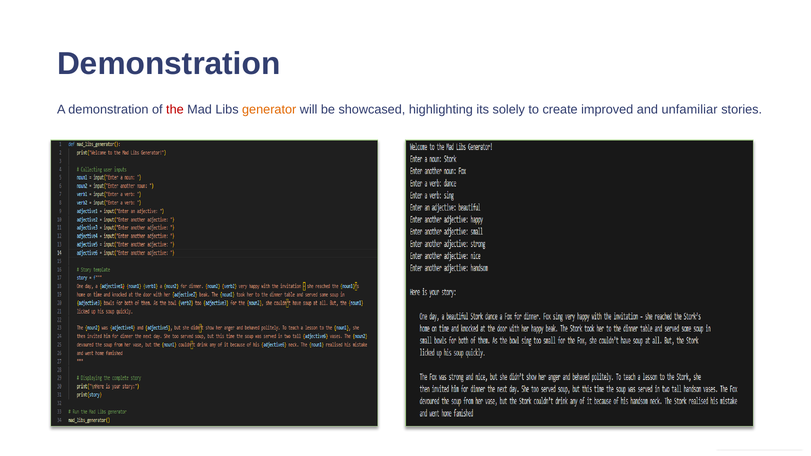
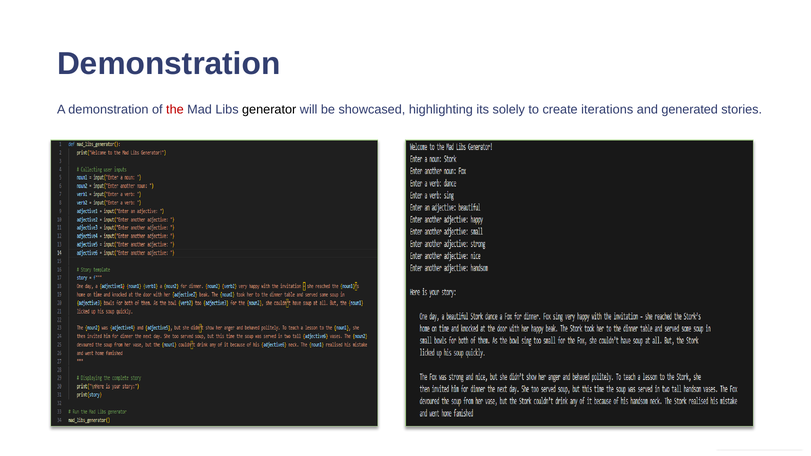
generator colour: orange -> black (269, 110)
improved: improved -> iterations (607, 110)
unfamiliar: unfamiliar -> generated (690, 110)
